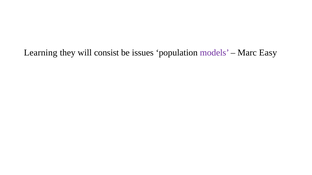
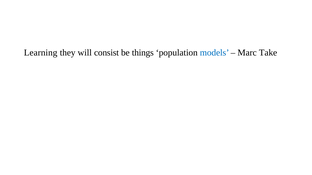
issues: issues -> things (143, 53)
models colour: purple -> blue (215, 53)
Easy: Easy -> Take (268, 53)
